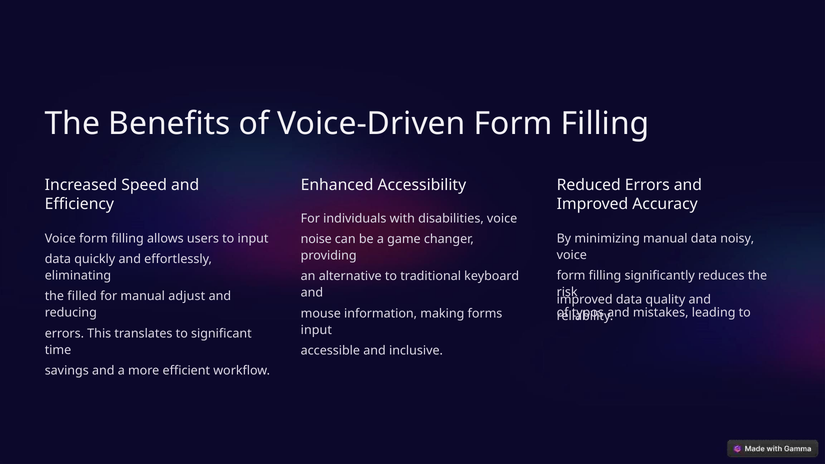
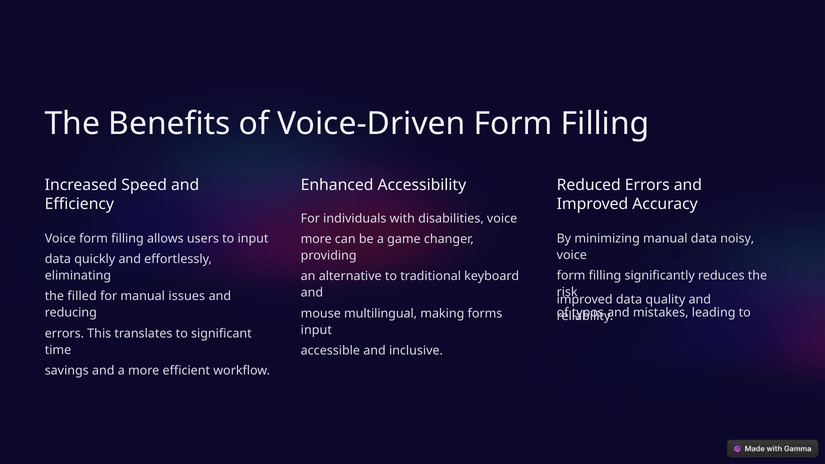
noise: noise -> more (316, 239)
adjust: adjust -> issues (187, 296)
information: information -> multilingual (381, 314)
